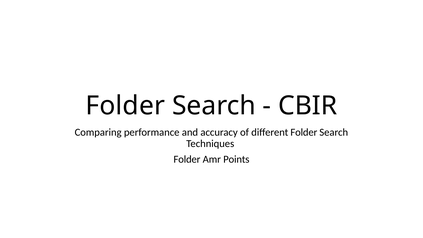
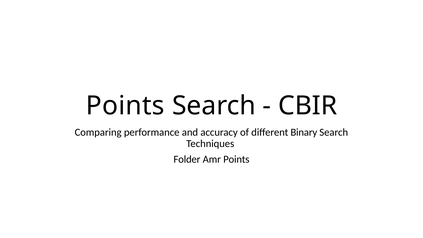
Folder: Folder -> Points (125, 106)
different Folder: Folder -> Binary (304, 132)
